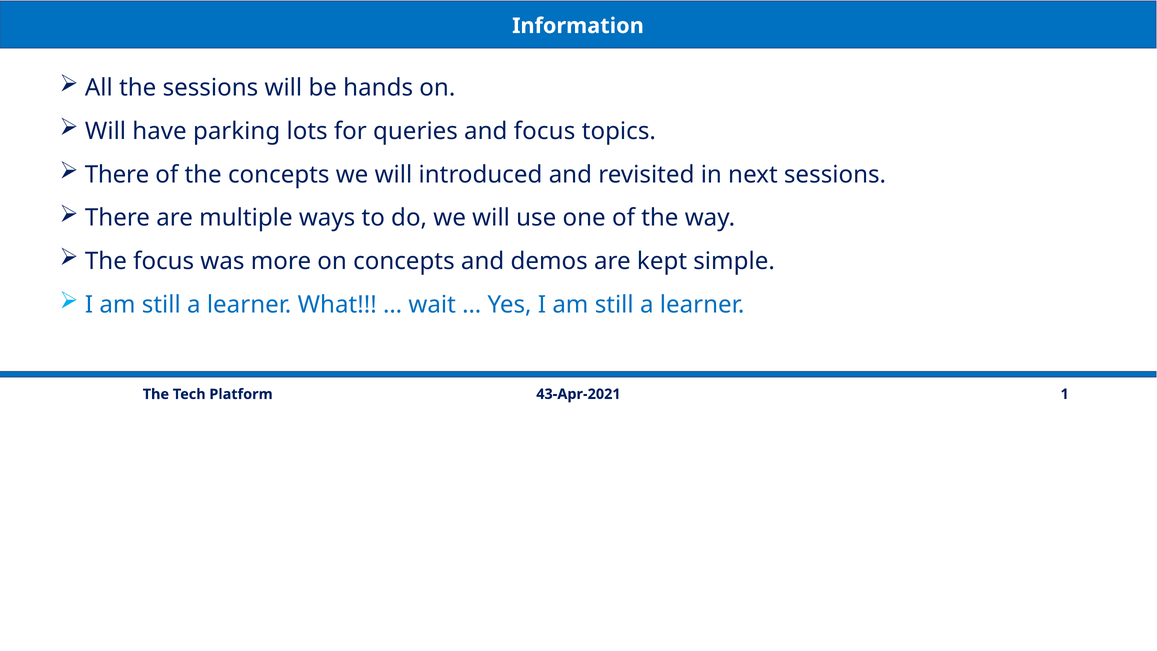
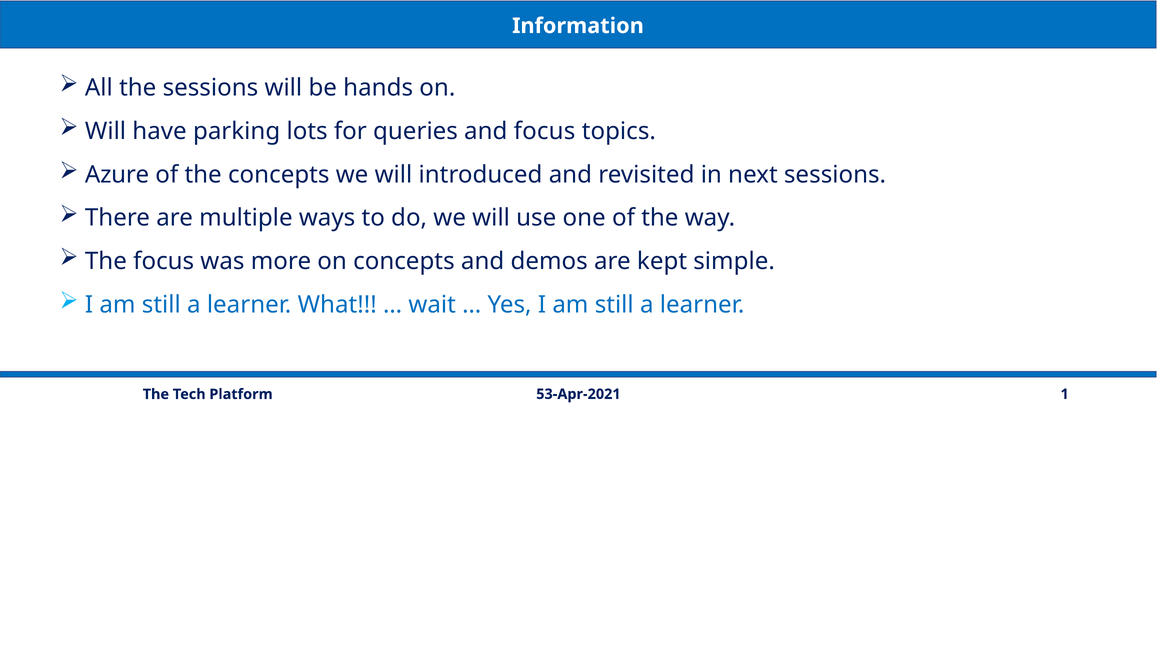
There: There -> Azure (117, 175)
43-Apr-2021: 43-Apr-2021 -> 53-Apr-2021 (578, 394)
